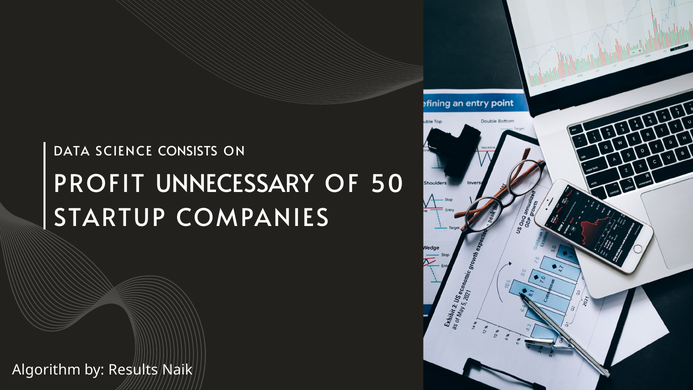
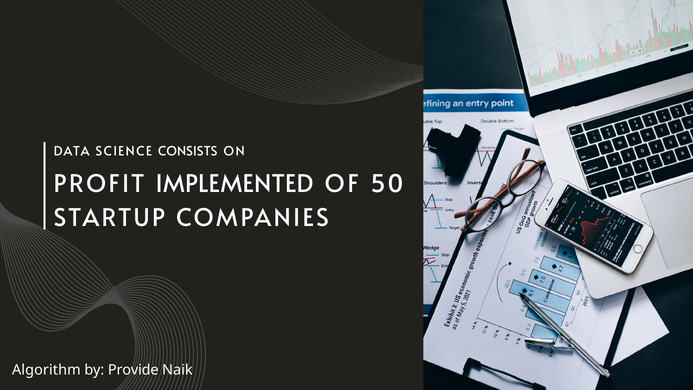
UNNECESSARY: UNNECESSARY -> IMPLEMENTED (235, 184)
Results: Results -> Provide (133, 370)
